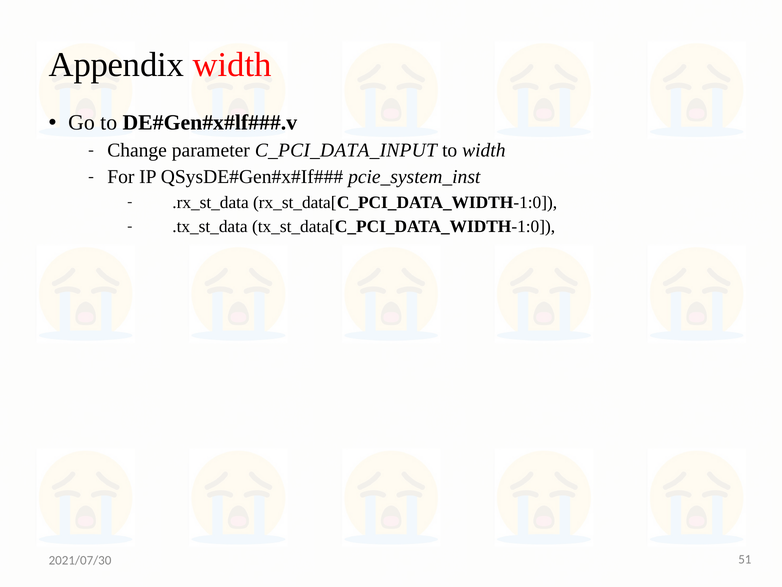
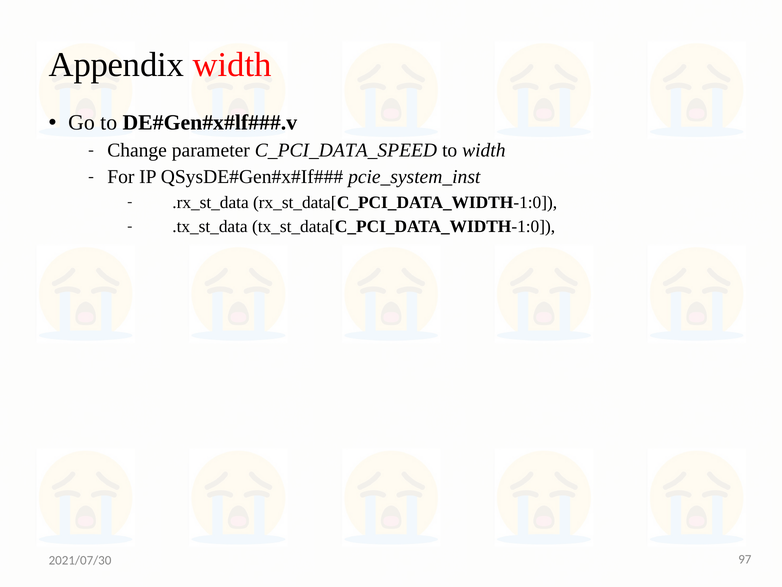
C_PCI_DATA_INPUT: C_PCI_DATA_INPUT -> C_PCI_DATA_SPEED (346, 150)
51: 51 -> 97 (745, 559)
